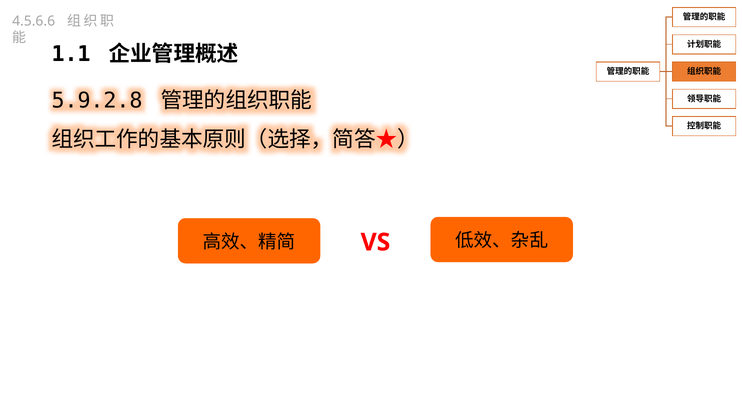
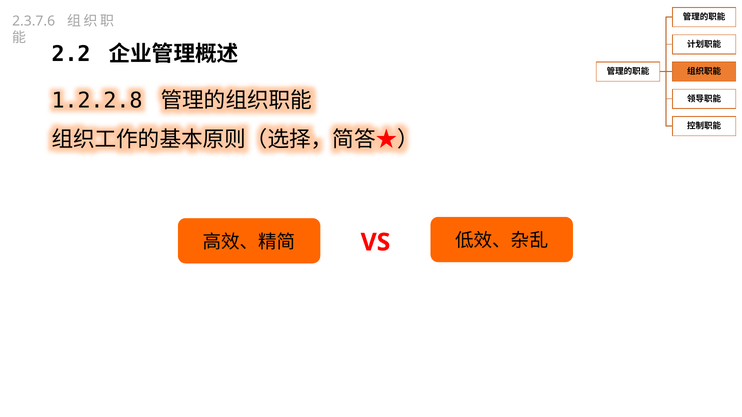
4.5.6.6: 4.5.6.6 -> 2.3.7.6 (34, 21)
1.1: 1.1 -> 2.2 (71, 54)
5.9.2.8: 5.9.2.8 -> 1.2.2.8 (97, 101)
